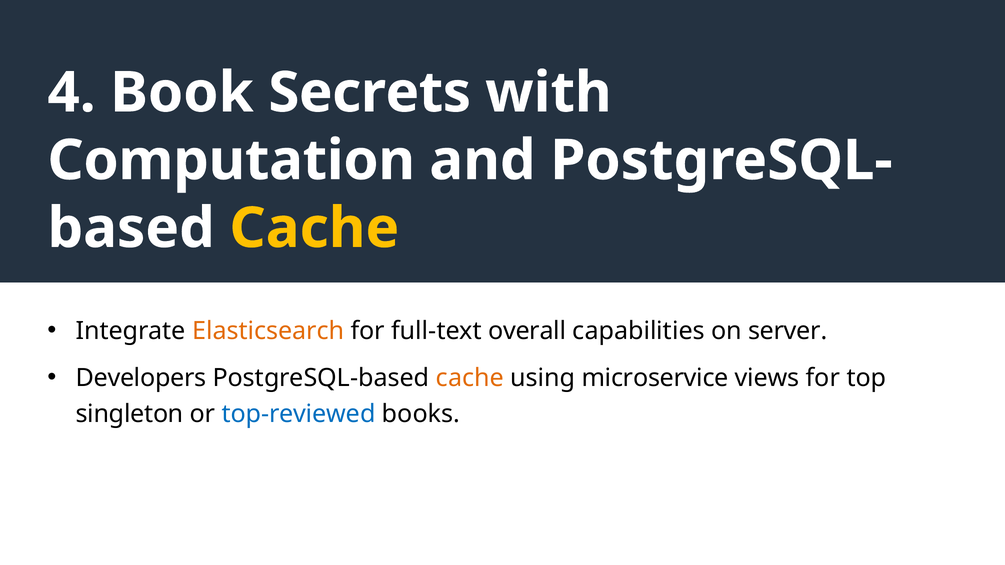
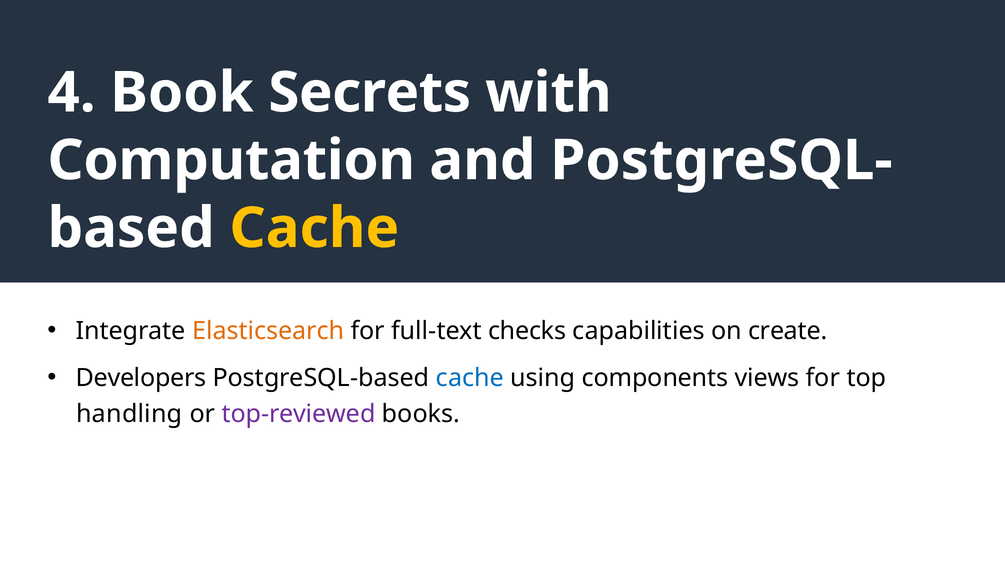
overall: overall -> checks (527, 331)
server: server -> create (788, 331)
cache colour: orange -> blue (470, 378)
microservice: microservice -> components (655, 378)
singleton: singleton -> handling (129, 414)
top-reviewed colour: blue -> purple (299, 414)
